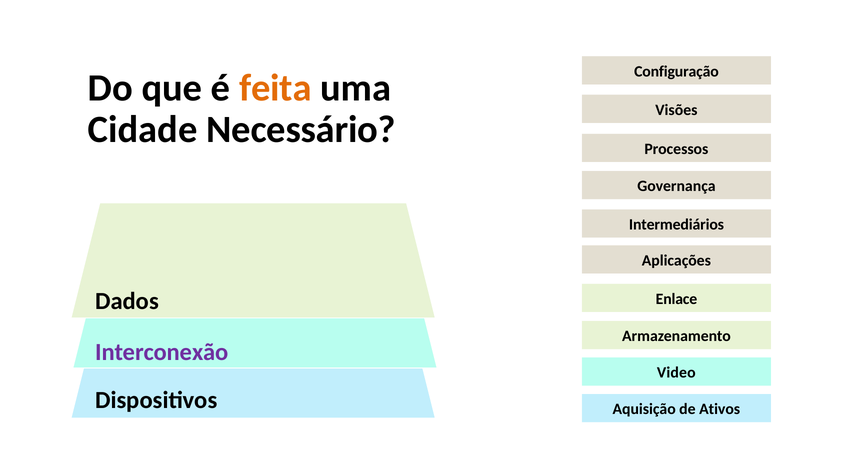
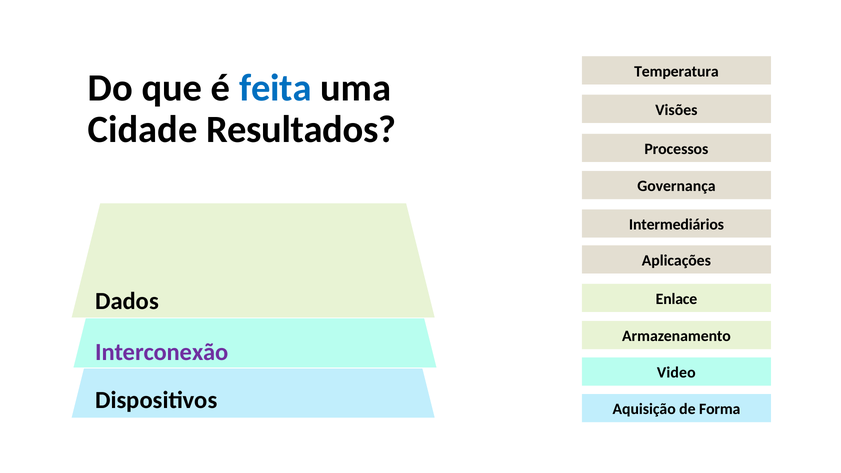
Configuração: Configuração -> Temperatura (676, 71)
feita colour: orange -> blue (275, 88)
Necessário: Necessário -> Resultados (301, 130)
Ativos: Ativos -> Forma (720, 409)
